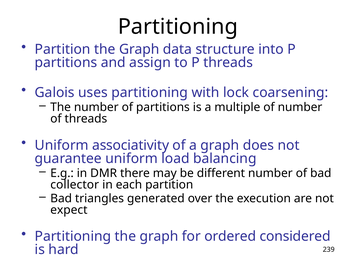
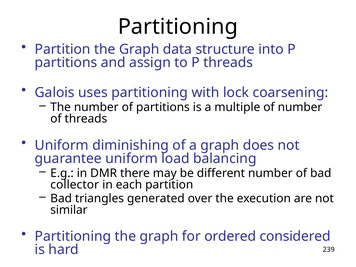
associativity: associativity -> diminishing (131, 145)
expect: expect -> similar (69, 210)
